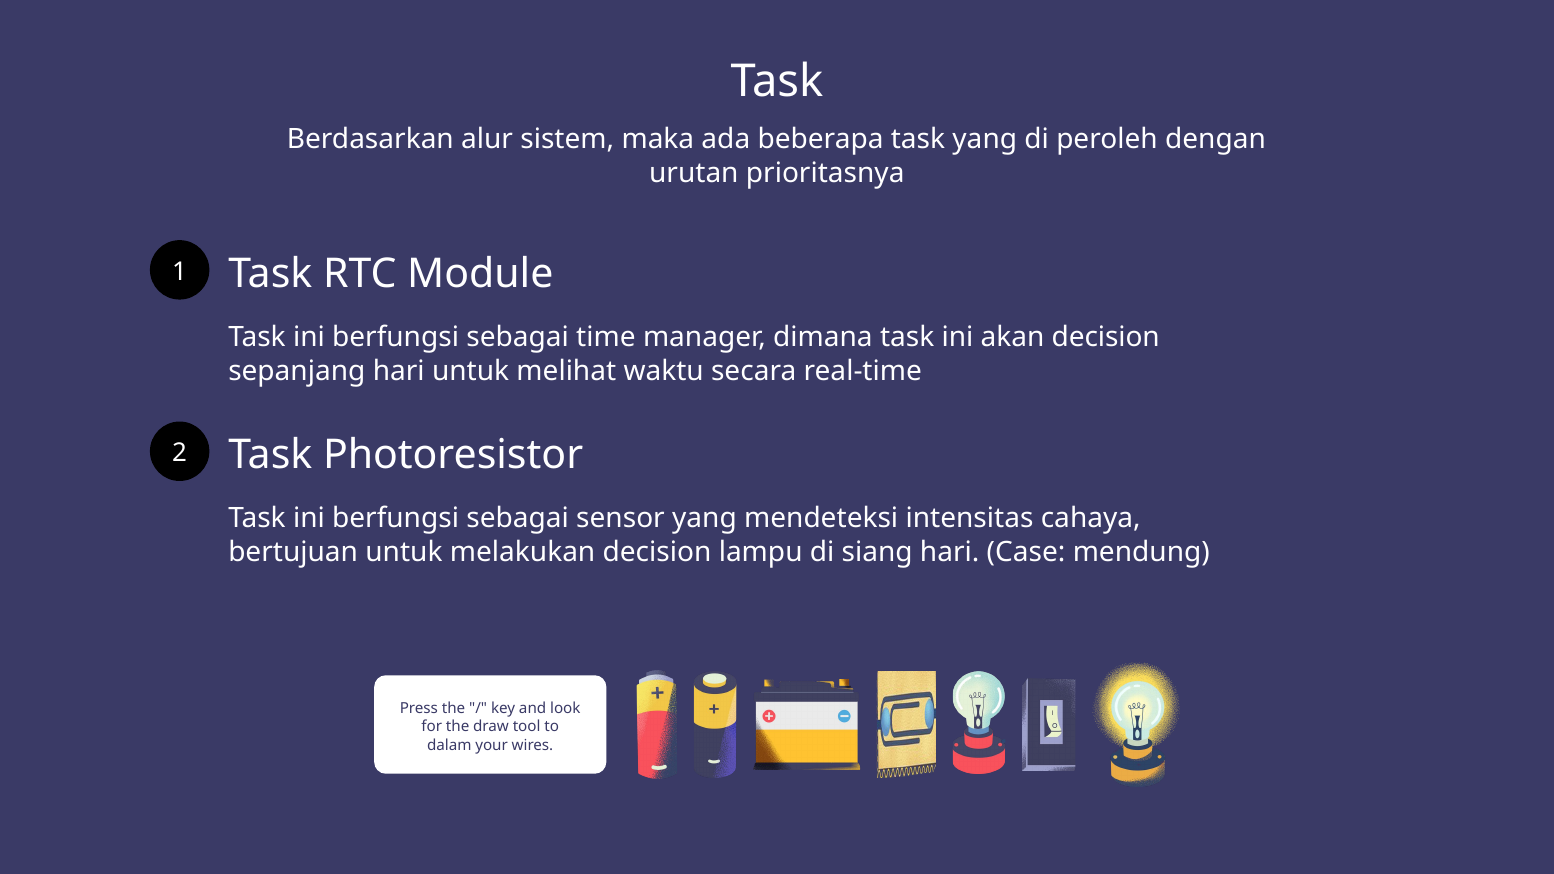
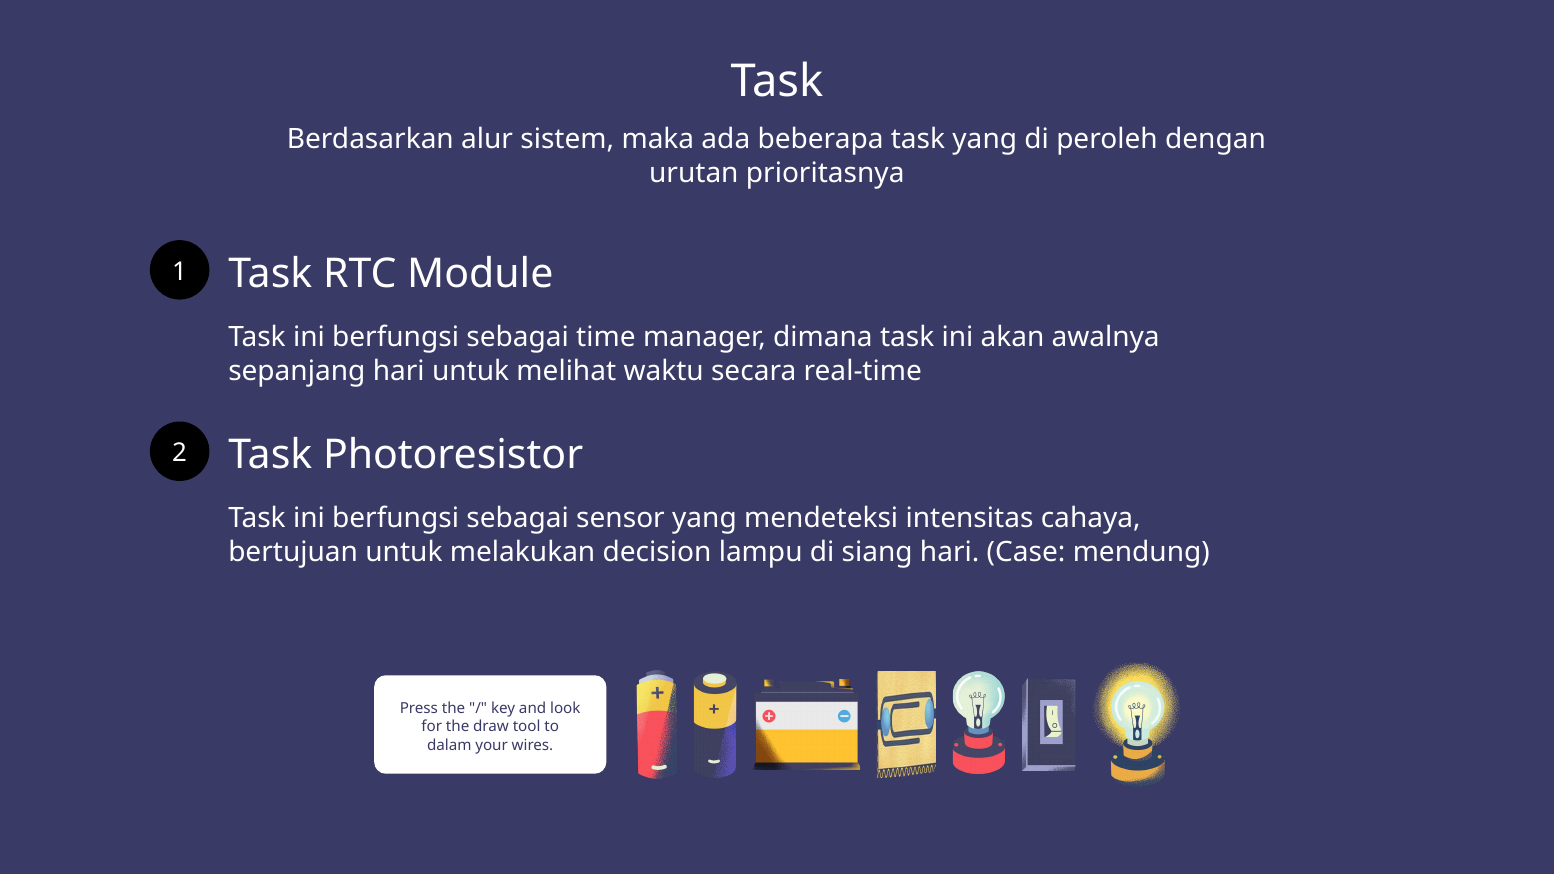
akan decision: decision -> awalnya (1106, 337)
